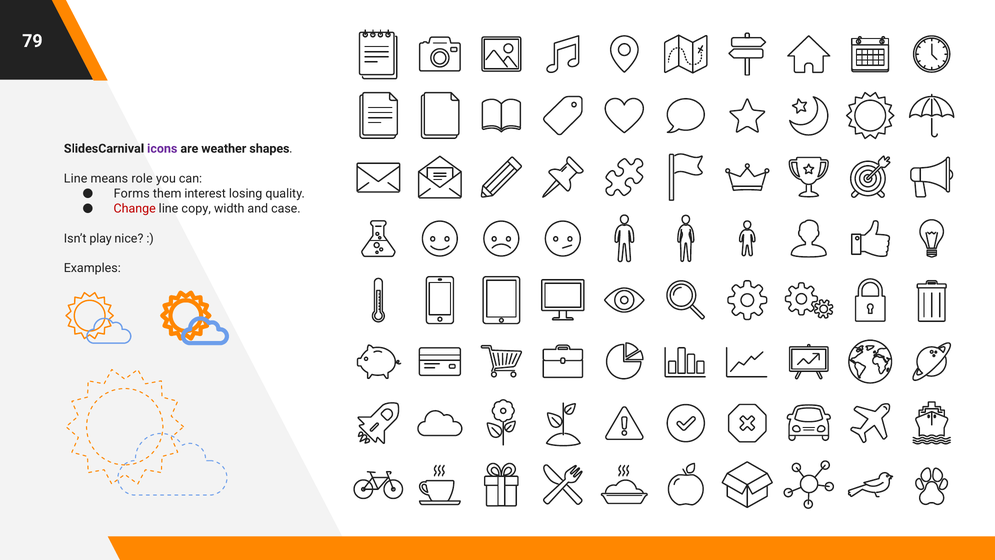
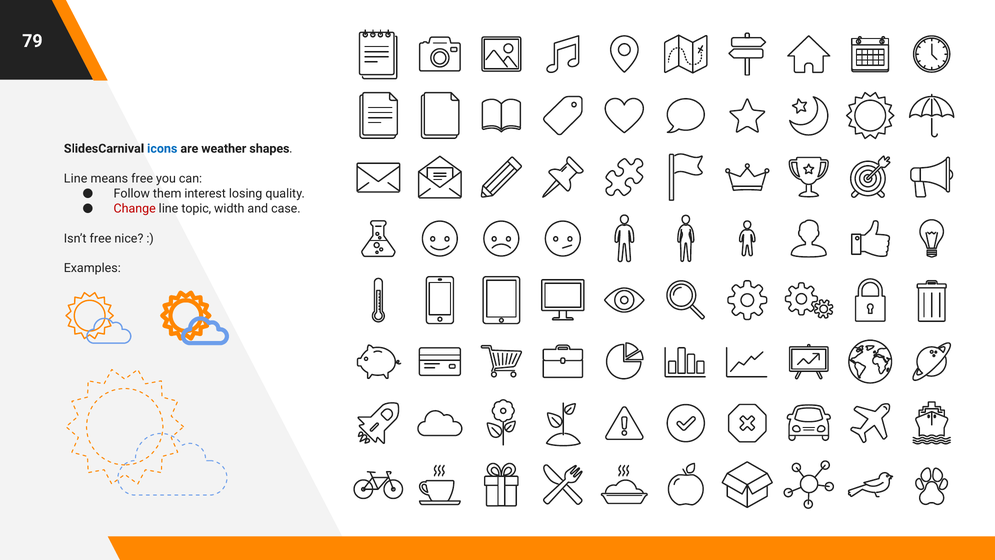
icons colour: purple -> blue (162, 149)
means role: role -> free (142, 178)
Forms: Forms -> Follow (132, 193)
copy: copy -> topic (196, 208)
Isn’t play: play -> free (100, 238)
